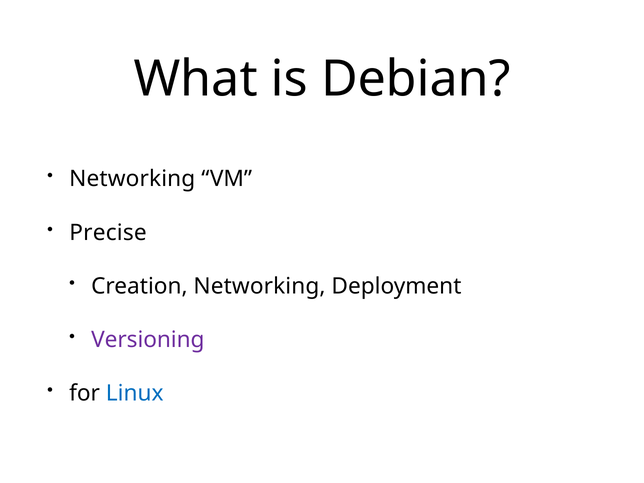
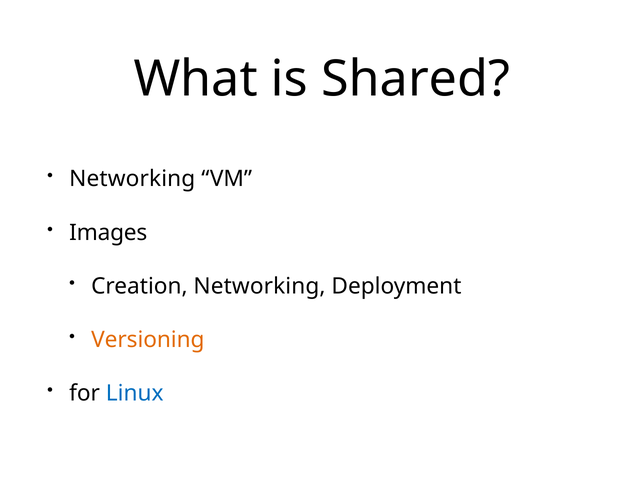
Debian: Debian -> Shared (416, 79)
Precise: Precise -> Images (108, 233)
Versioning colour: purple -> orange (148, 340)
